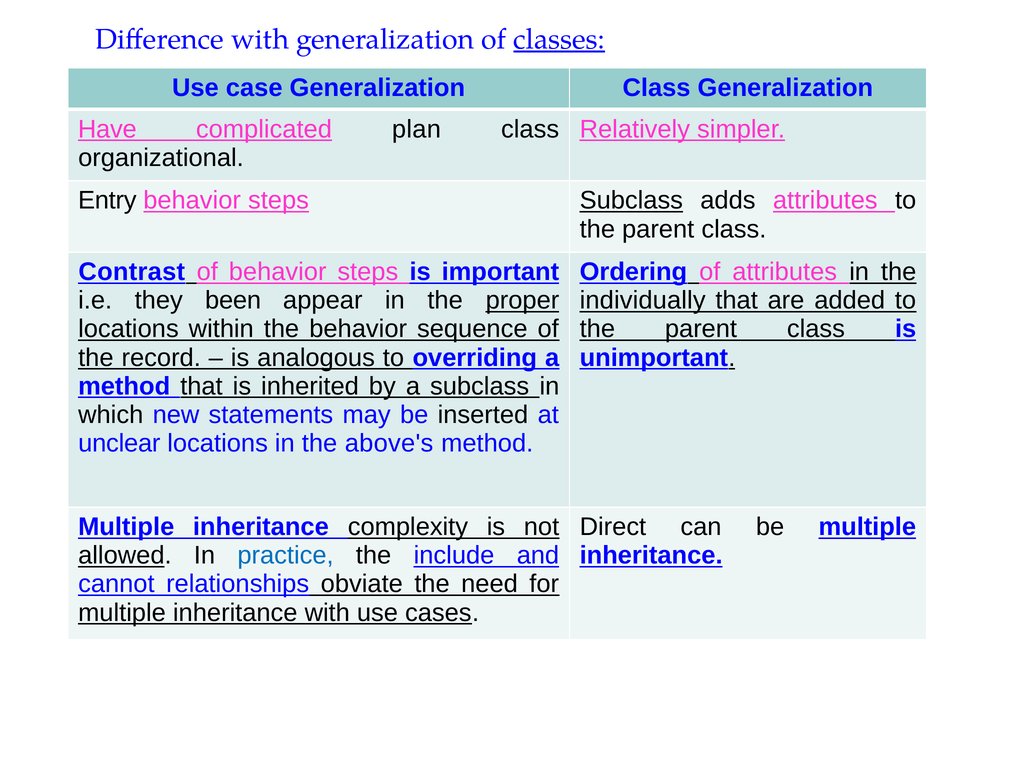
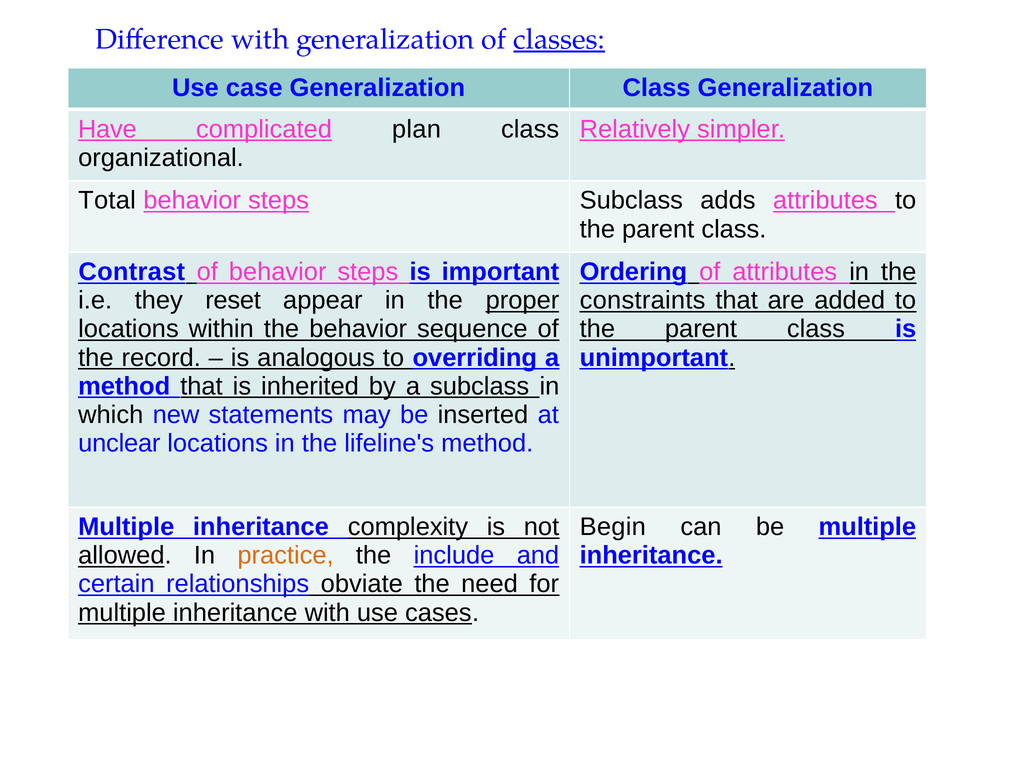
Entry: Entry -> Total (107, 201)
Subclass underline: present -> none (631, 201)
been: been -> reset (233, 301)
individually: individually -> constraints (643, 301)
above's: above's -> lifeline's (389, 443)
Direct: Direct -> Begin (613, 527)
practice colour: blue -> orange (286, 556)
cannot: cannot -> certain (116, 584)
